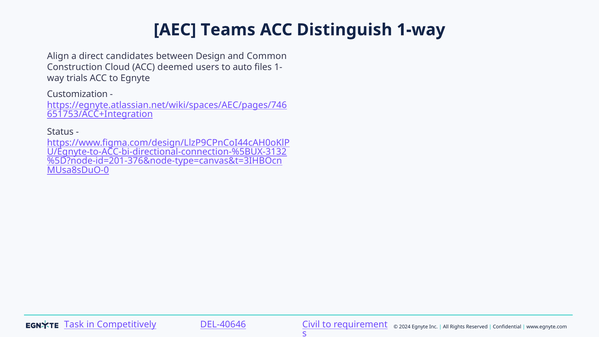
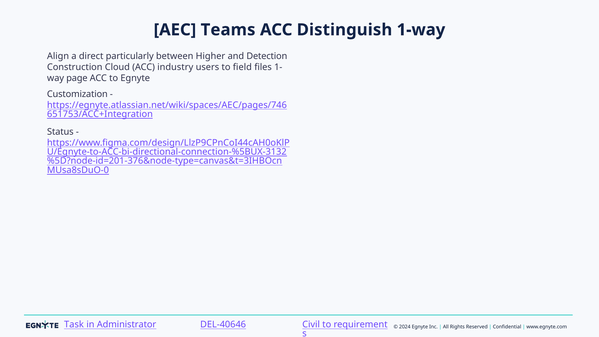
candidates: candidates -> particularly (130, 56)
Design: Design -> Higher (210, 56)
Common: Common -> Detection (267, 56)
deemed: deemed -> industry (175, 67)
auto: auto -> field (242, 67)
trials: trials -> page (77, 78)
Competitively: Competitively -> Administrator (127, 325)
